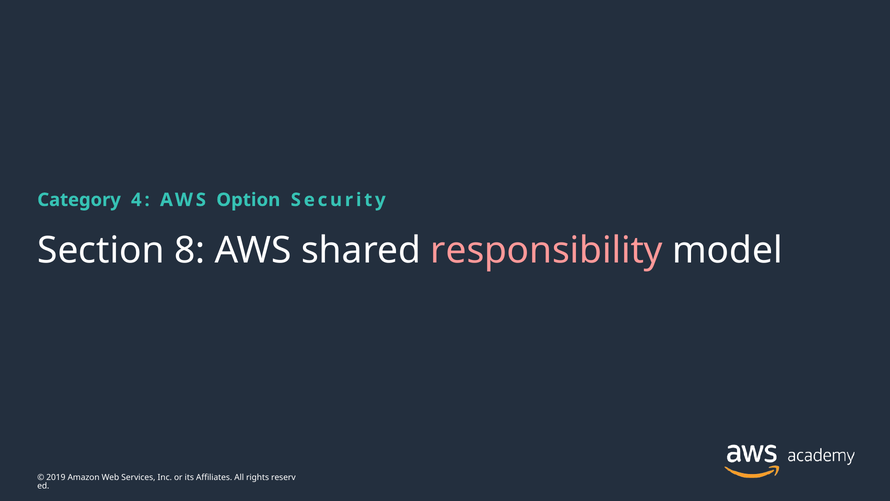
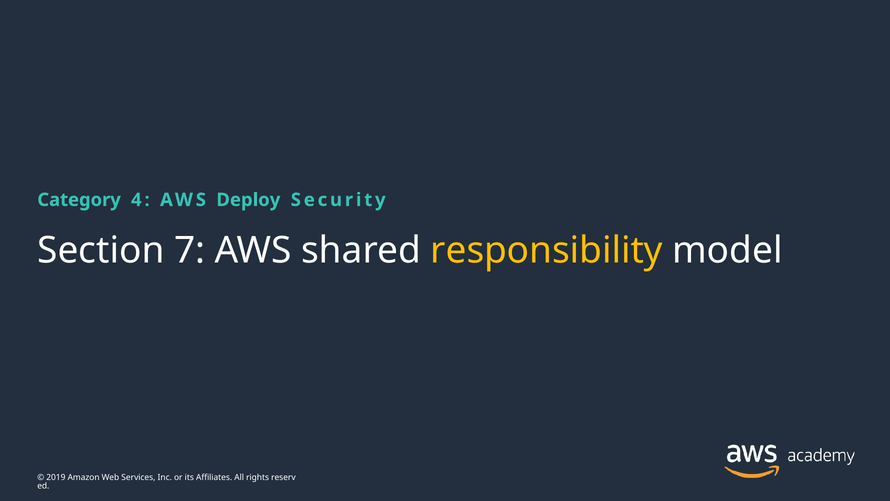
Option: Option -> Deploy (248, 200)
8: 8 -> 7 (190, 250)
responsibility colour: pink -> yellow (547, 250)
